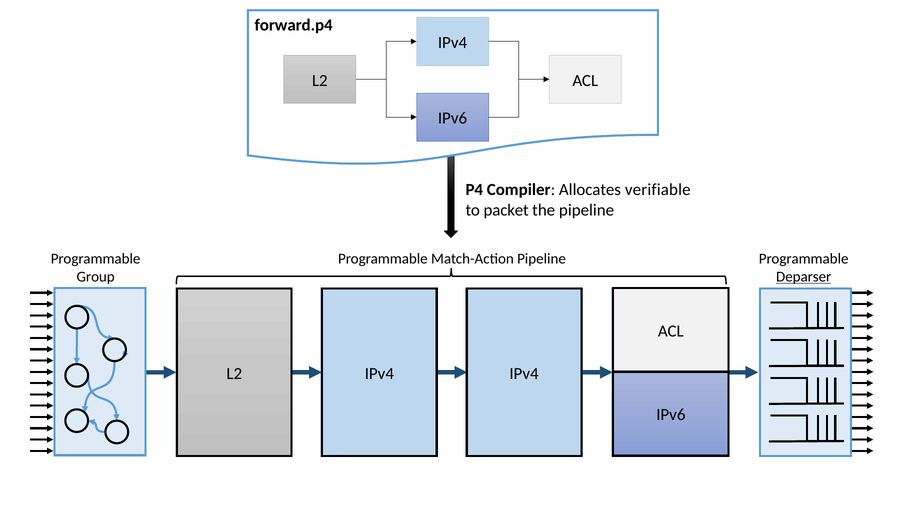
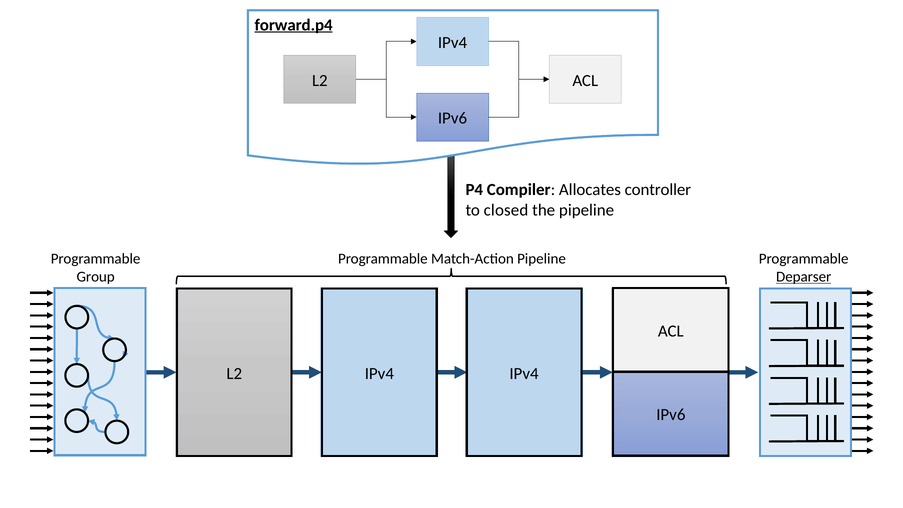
forward.p4 underline: none -> present (294, 25)
verifiable: verifiable -> controller (658, 190)
packet: packet -> closed (506, 210)
